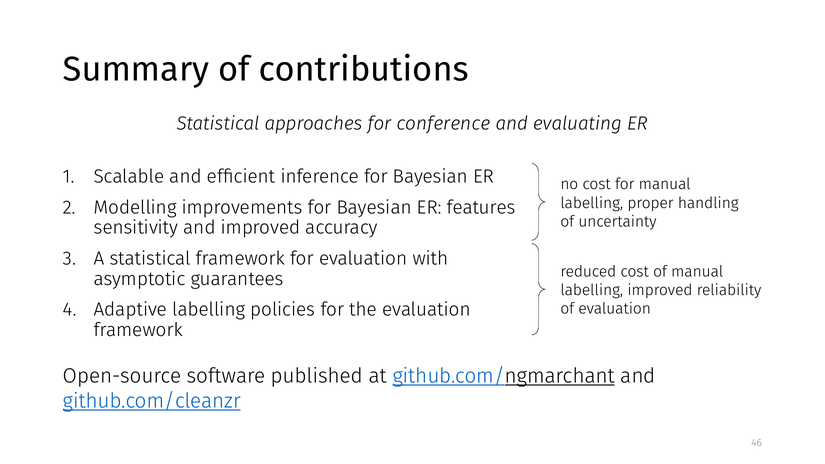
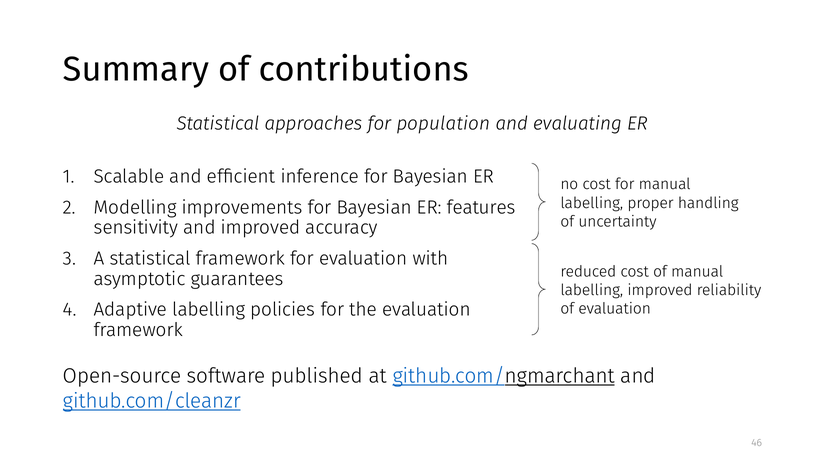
conference: conference -> population (443, 123)
